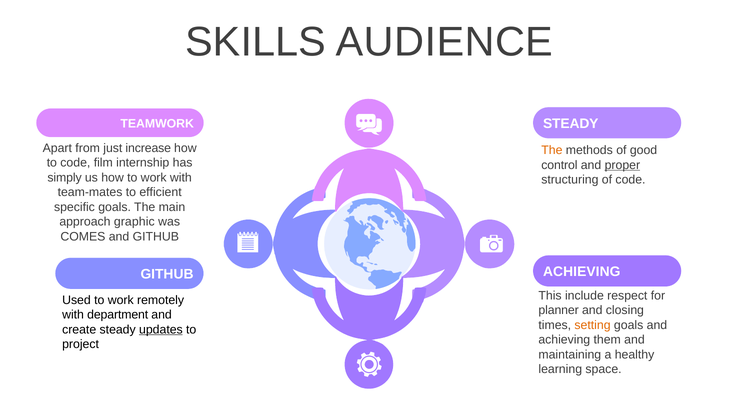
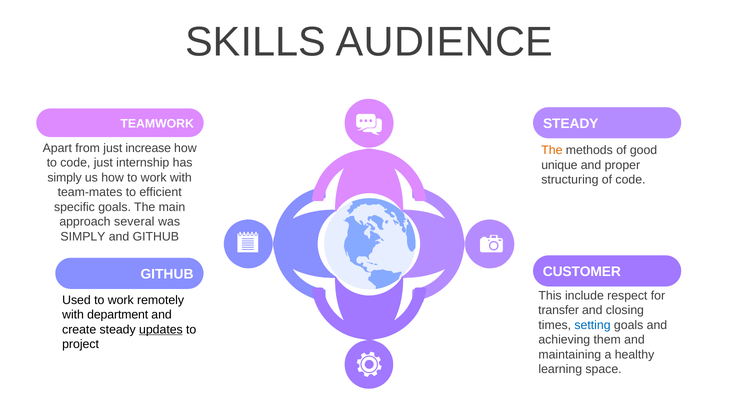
code film: film -> just (103, 163)
control: control -> unique (559, 165)
proper underline: present -> none (622, 165)
graphic: graphic -> several (134, 222)
COMES: COMES -> SIMPLY (83, 237)
ACHIEVING: ACHIEVING -> CUSTOMER (582, 272)
planner: planner -> transfer (559, 310)
setting colour: orange -> blue (593, 325)
